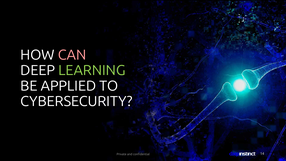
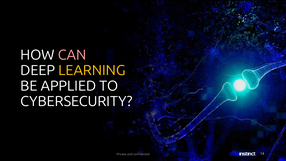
LEARNING colour: light green -> yellow (92, 70)
